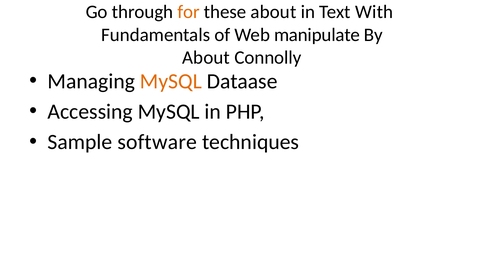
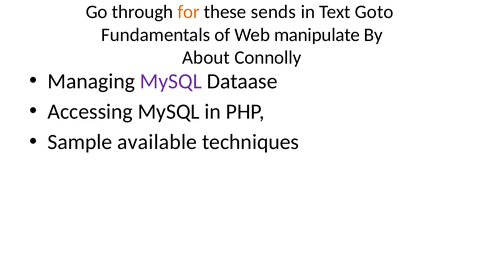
these about: about -> sends (273, 12)
With: With -> Goto (374, 12)
MySQL colour: orange -> purple (171, 81)
software: software -> available (157, 142)
